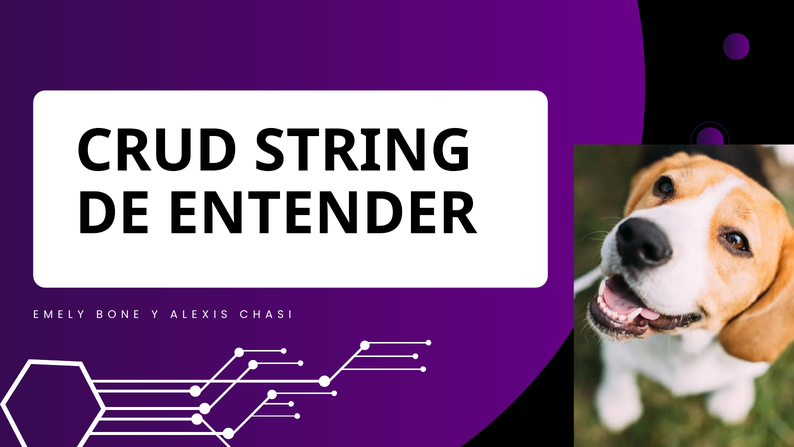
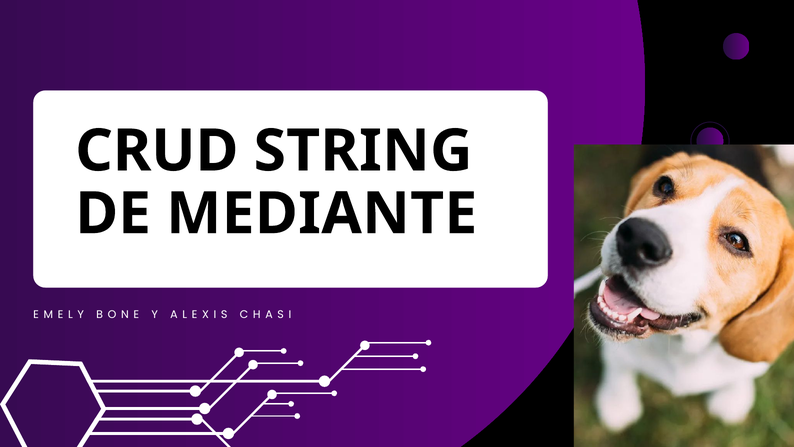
ENTENDER: ENTENDER -> MEDIANTE (322, 214)
